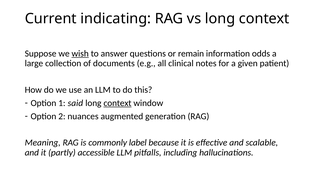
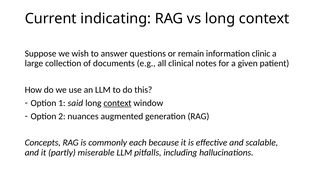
wish underline: present -> none (80, 54)
odds: odds -> clinic (261, 54)
Meaning: Meaning -> Concepts (43, 143)
label: label -> each (138, 143)
accessible: accessible -> miserable (96, 153)
